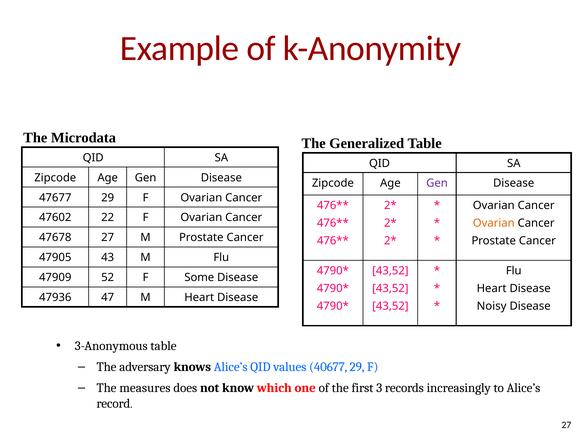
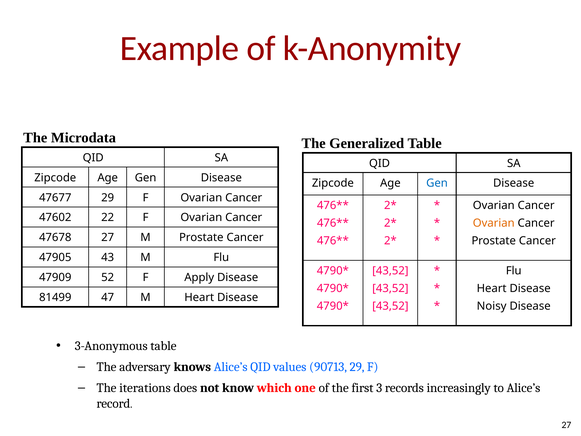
Gen colour: purple -> blue (437, 183)
Some: Some -> Apply (199, 277)
47936: 47936 -> 81499 (55, 297)
40677: 40677 -> 90713 (328, 367)
measures: measures -> iterations (145, 388)
